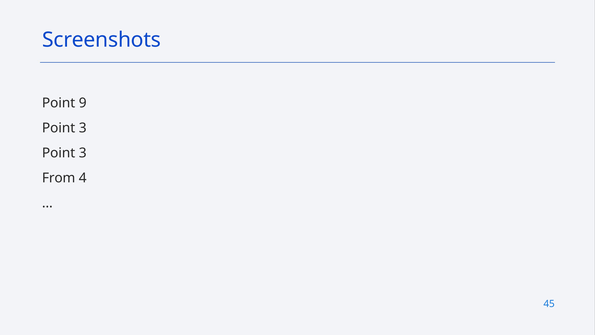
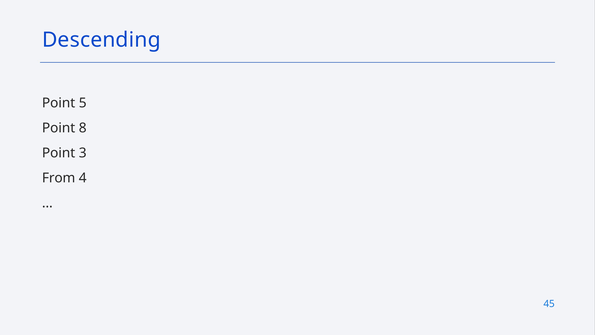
Screenshots: Screenshots -> Descending (101, 40)
9: 9 -> 5 (83, 103)
3: 3 -> 8 (83, 128)
